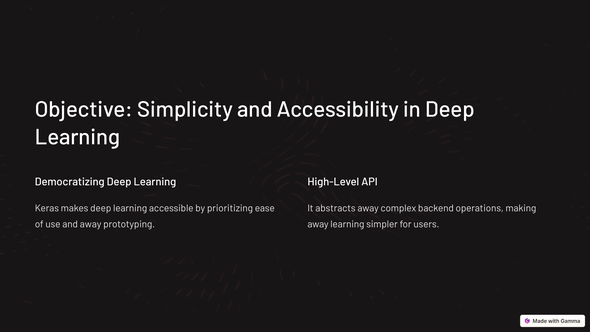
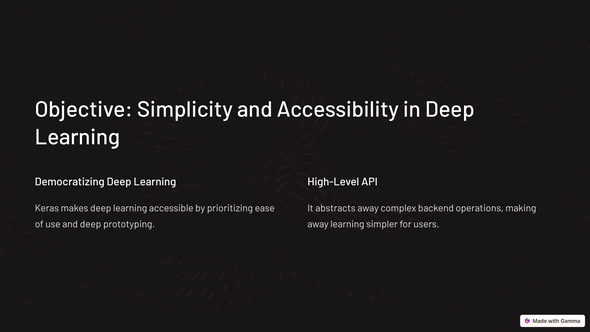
and away: away -> deep (91, 224)
